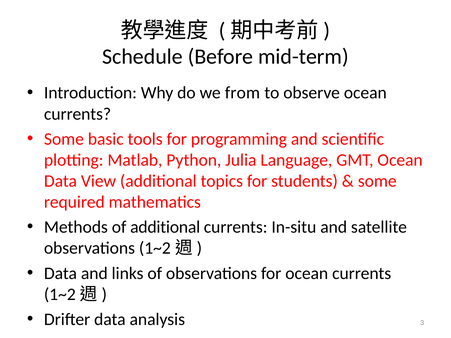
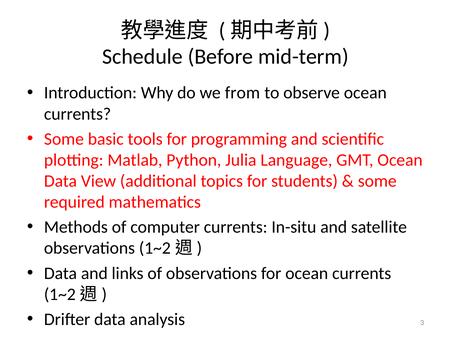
of additional: additional -> computer (165, 227)
